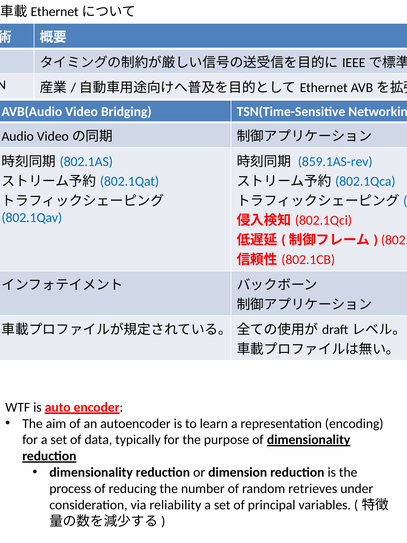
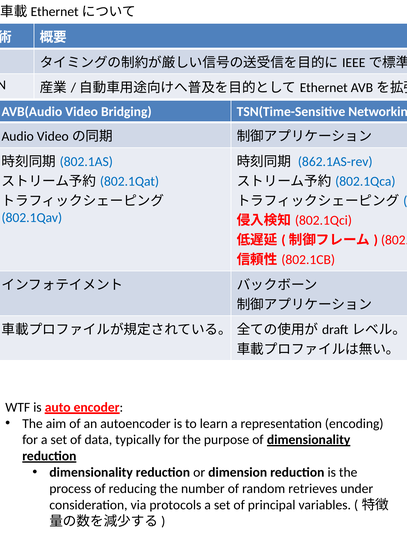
859.1AS-rev: 859.1AS-rev -> 862.1AS-rev (335, 161)
reliability: reliability -> protocols (175, 505)
